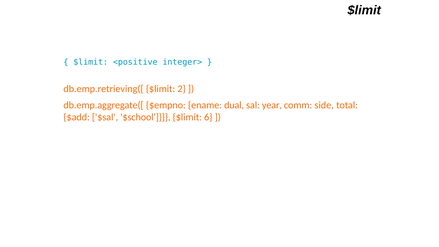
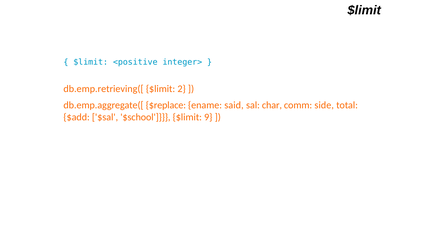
$empno: $empno -> $replace (166, 105)
dual: dual -> said (234, 105)
year: year -> char (272, 105)
6: 6 -> 9 (208, 117)
